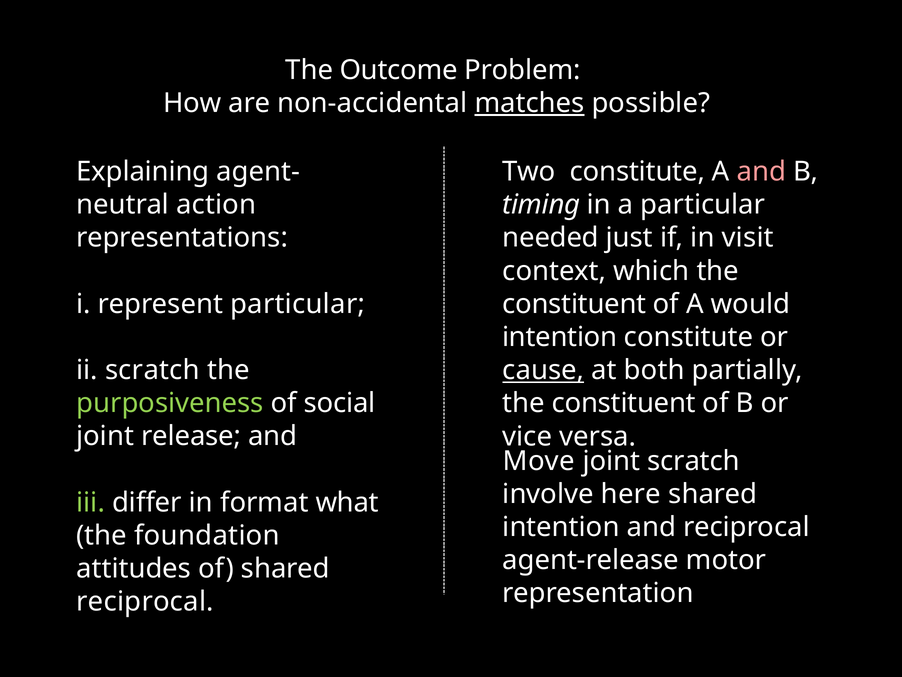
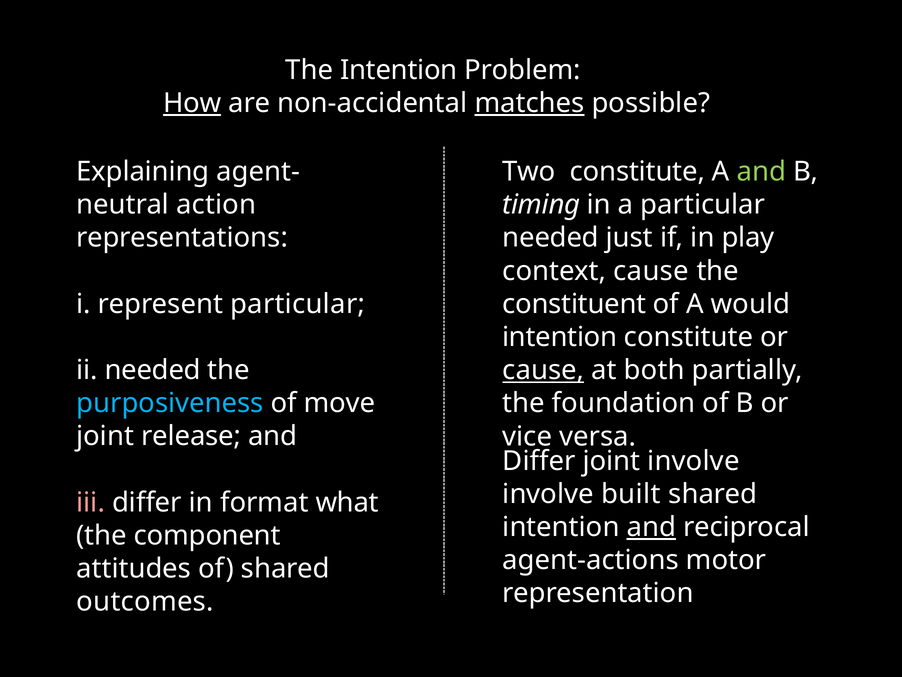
The Outcome: Outcome -> Intention (399, 70)
How underline: none -> present (192, 103)
and colour: pink -> light green (761, 172)
visit: visit -> play (748, 238)
context which: which -> cause (651, 271)
ii scratch: scratch -> needed (153, 370)
purposiveness colour: light green -> light blue (170, 403)
social: social -> move (340, 403)
constituent: constituent -> foundation (624, 403)
Move: Move -> Differ (539, 461)
joint scratch: scratch -> involve (693, 461)
here: here -> built (631, 494)
iii colour: light green -> pink (91, 502)
and underline: none -> present (651, 527)
foundation: foundation -> component (207, 535)
agent-release: agent-release -> agent-actions (591, 560)
reciprocal: reciprocal -> outcomes (145, 601)
